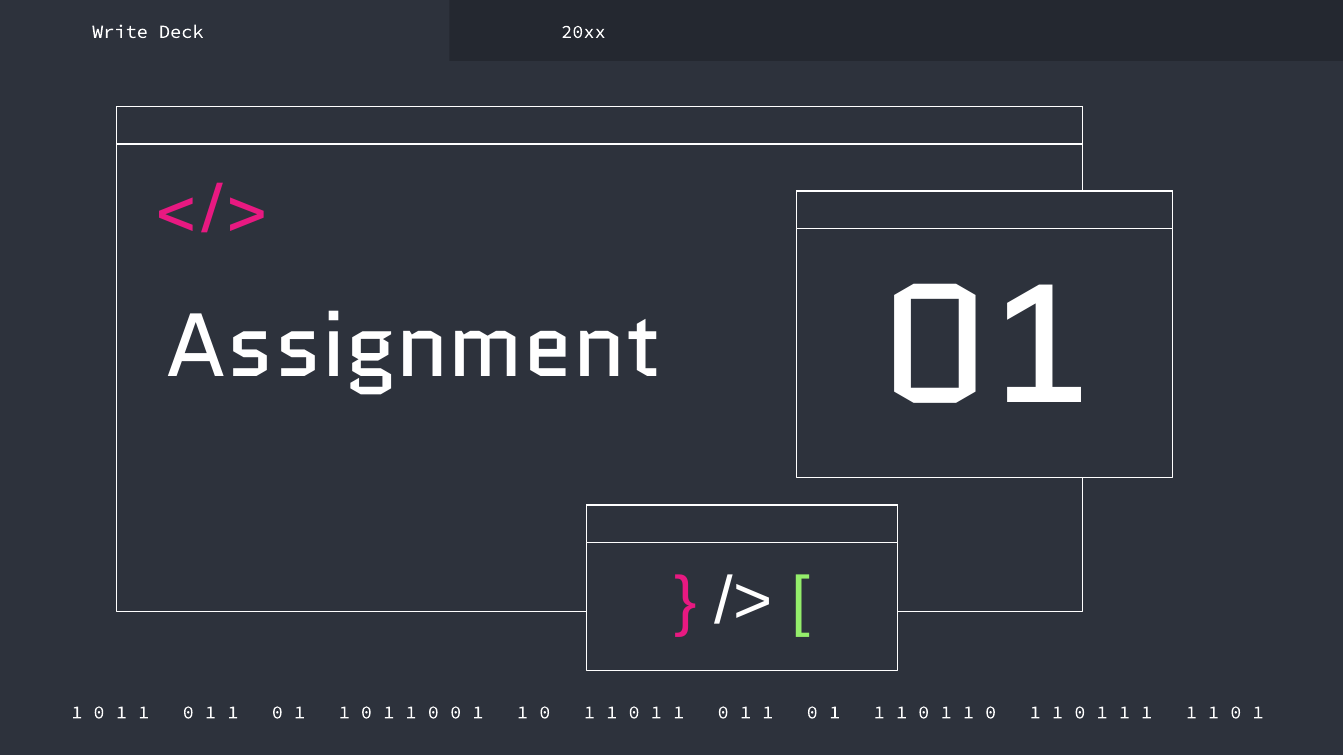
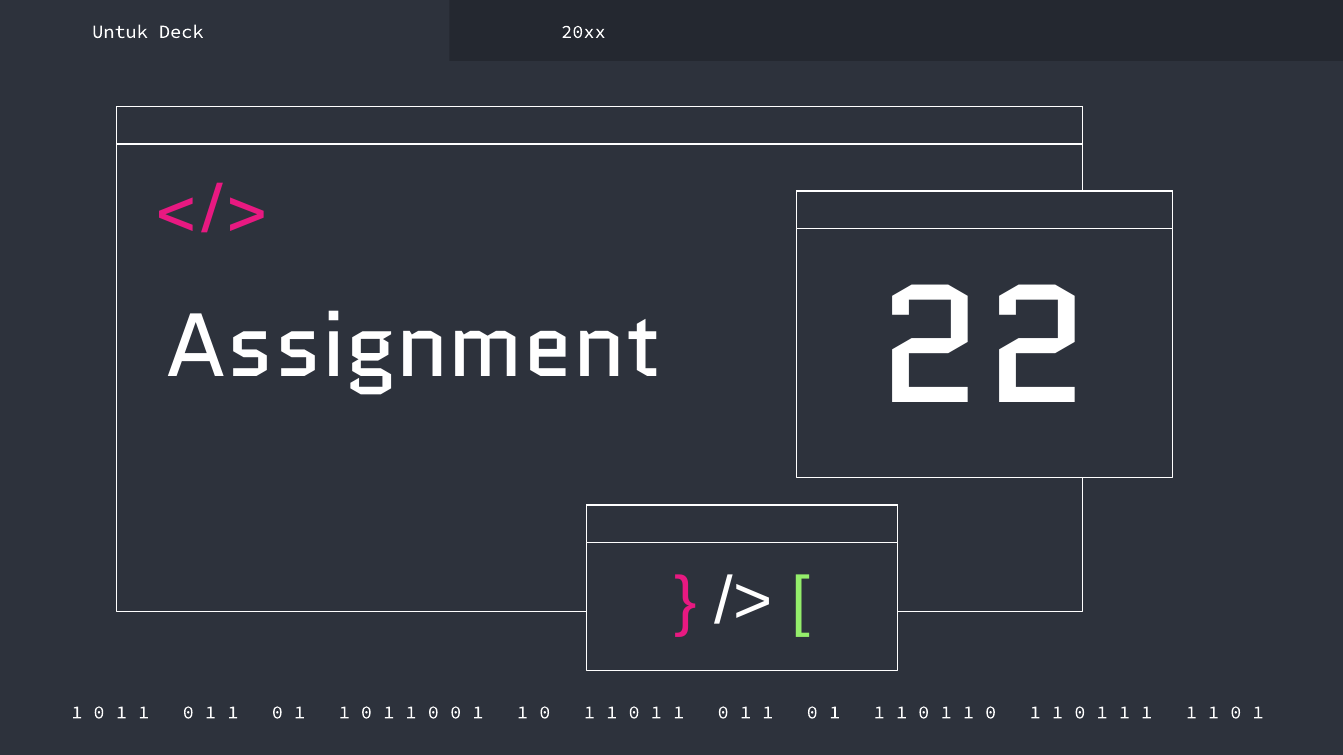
Write: Write -> Untuk (120, 32)
01: 01 -> 22 (984, 347)
